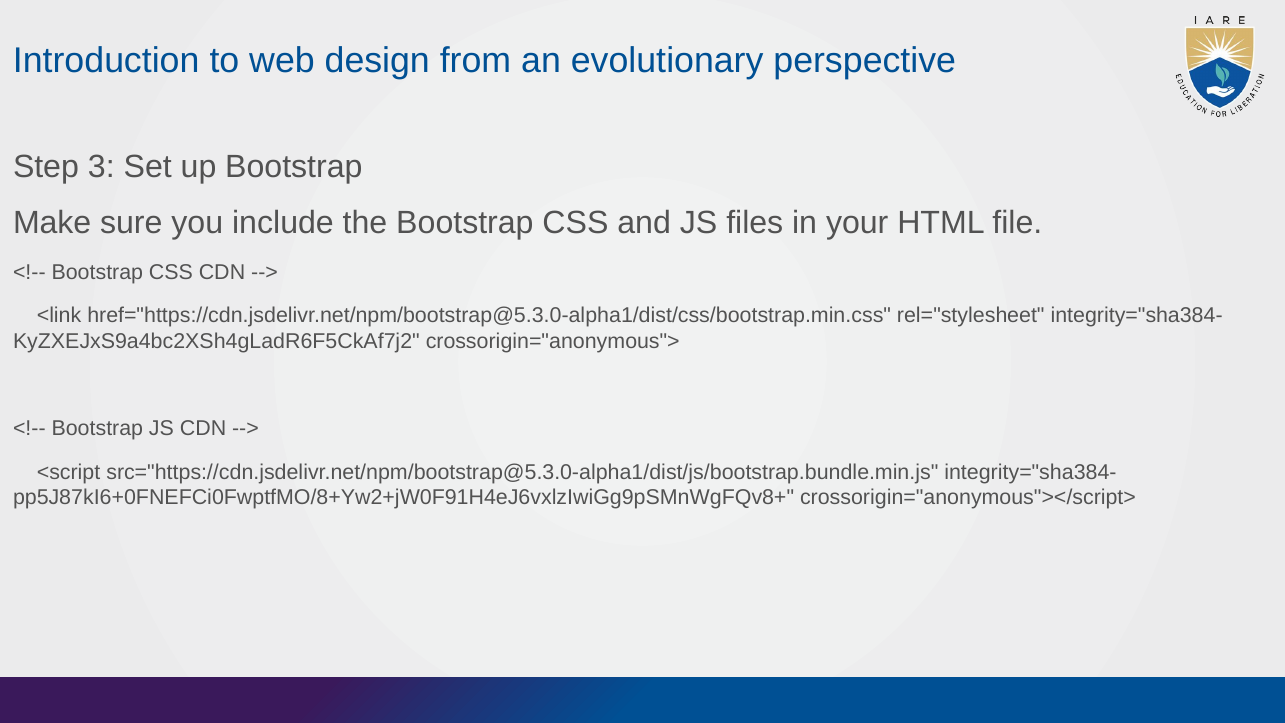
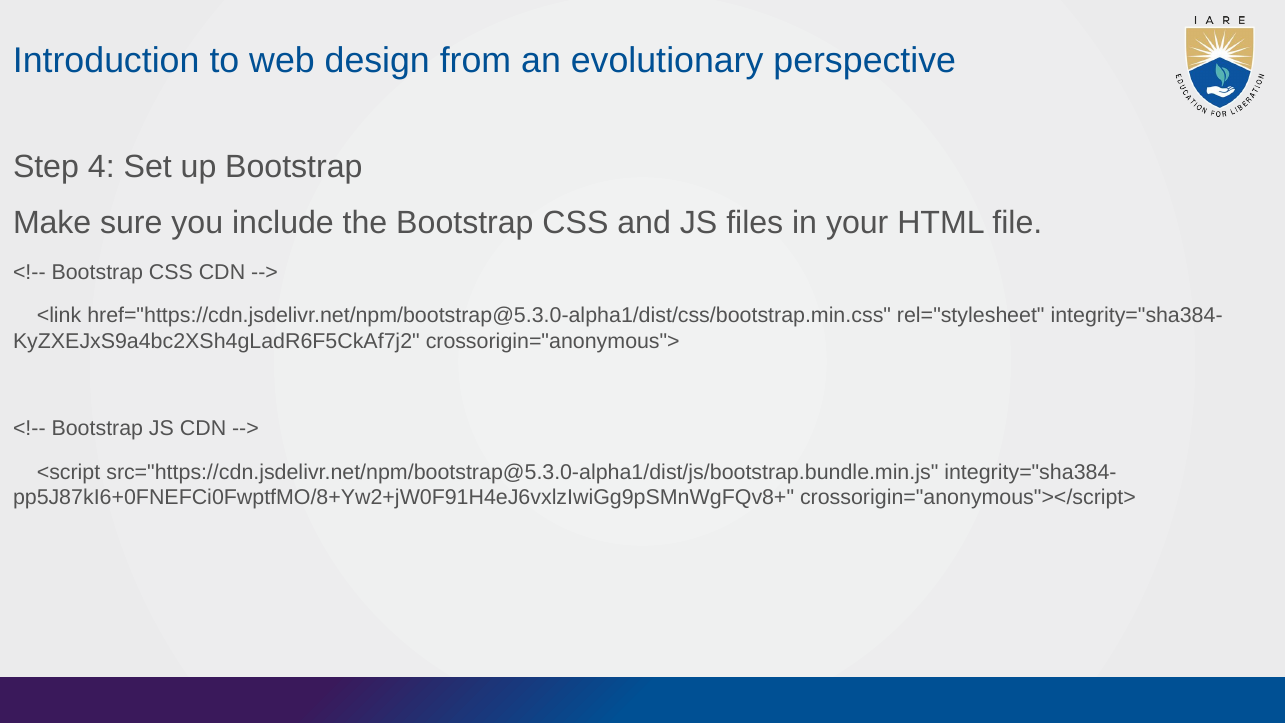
3: 3 -> 4 (101, 166)
